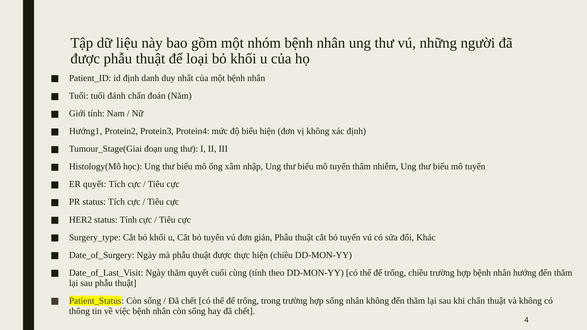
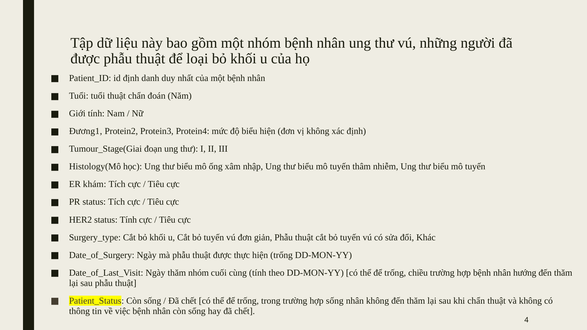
tuổi đánh: đánh -> thuật (117, 96)
Hướng1: Hướng1 -> Đương1 (86, 131)
ER quyết: quyết -> khám (95, 184)
hiện chiều: chiều -> trống (282, 255)
thăm quyết: quyết -> nhóm (198, 273)
